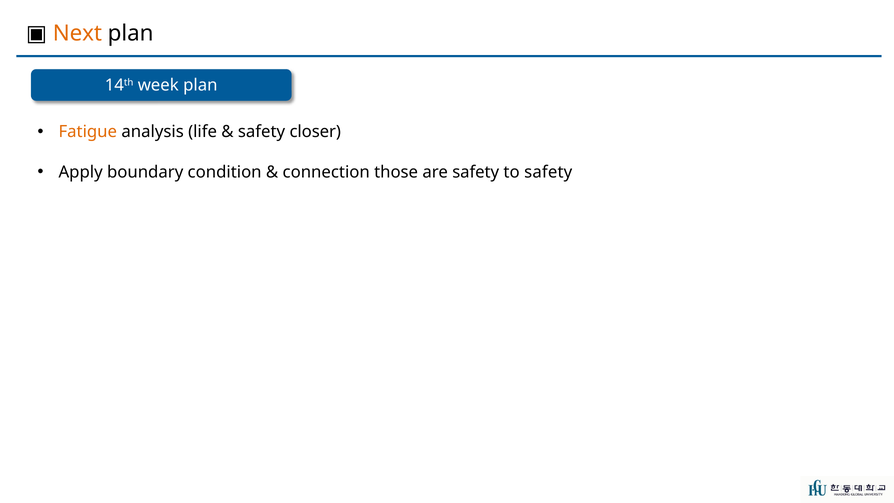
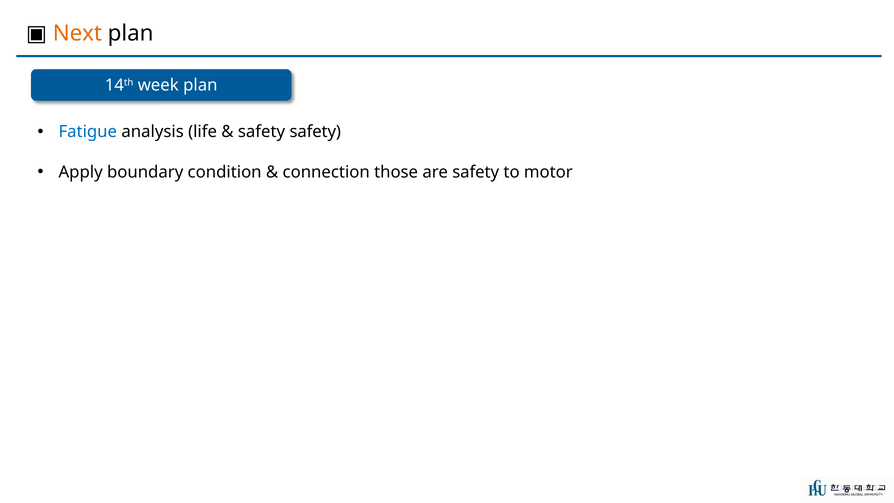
Fatigue colour: orange -> blue (88, 132)
safety closer: closer -> safety (315, 132)
to safety: safety -> motor (548, 172)
